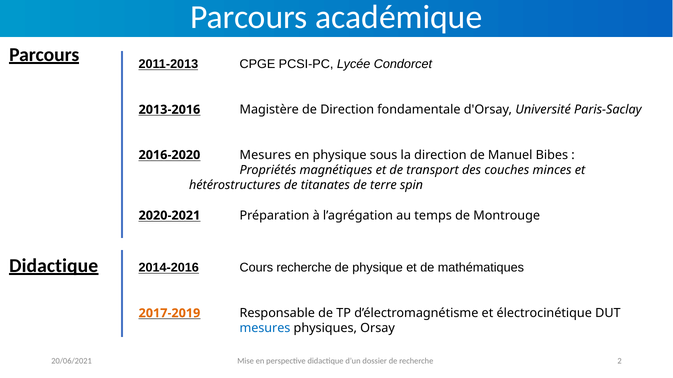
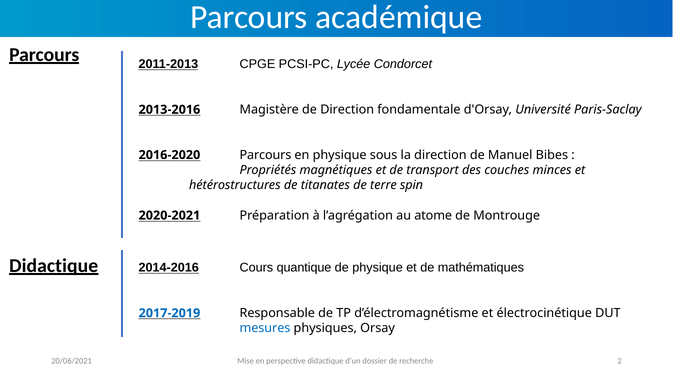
2016-2020 Mesures: Mesures -> Parcours (265, 155)
temps: temps -> atome (433, 216)
Cours recherche: recherche -> quantique (304, 268)
2017-2019 colour: orange -> blue (169, 314)
